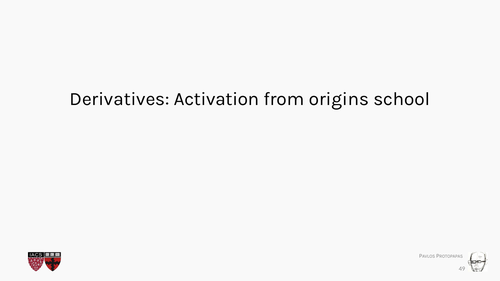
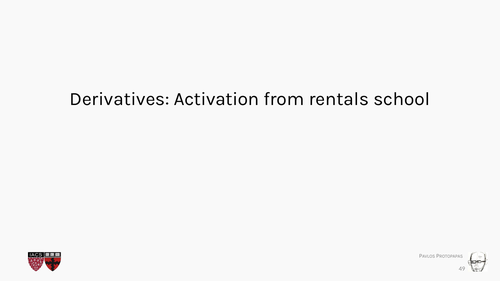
origins: origins -> rentals (339, 99)
